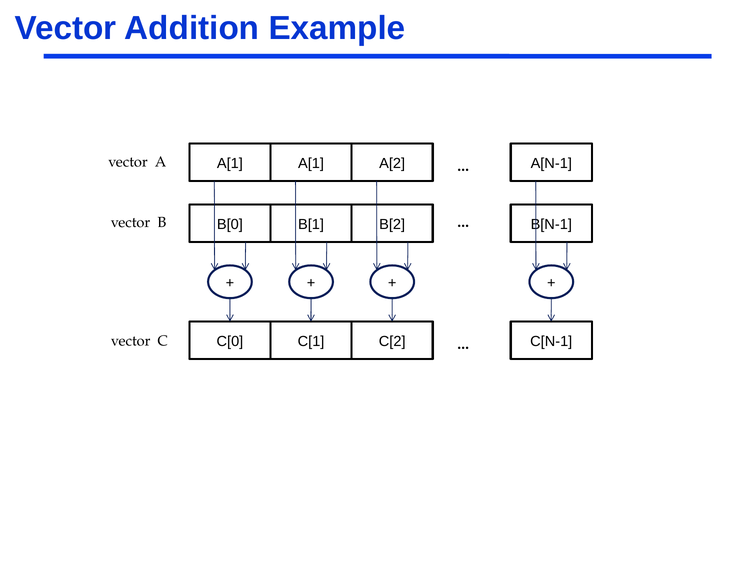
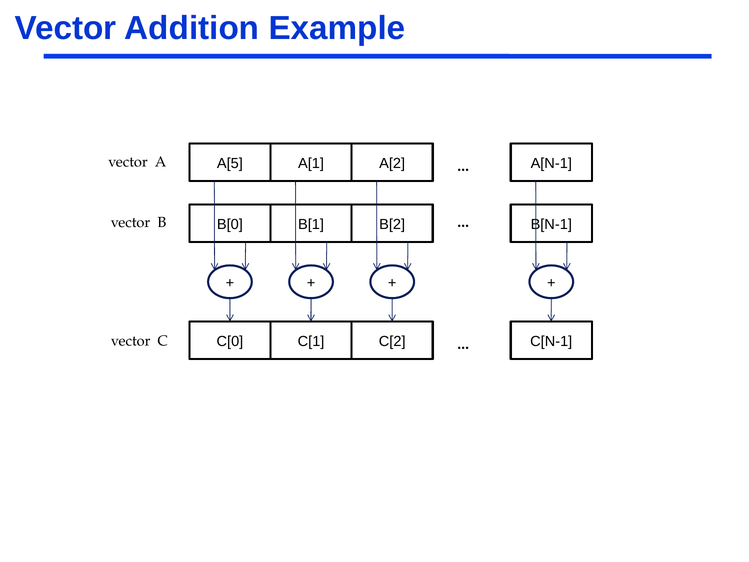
A[1: A[1 -> A[5 (230, 163)
